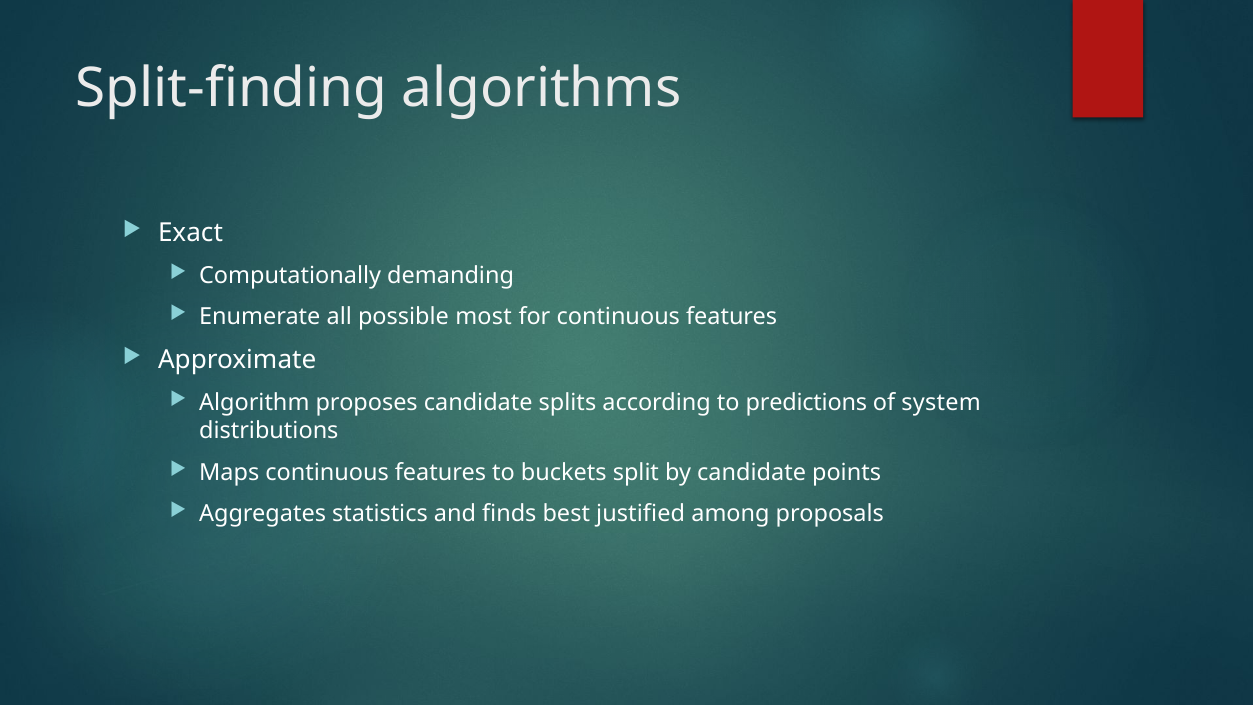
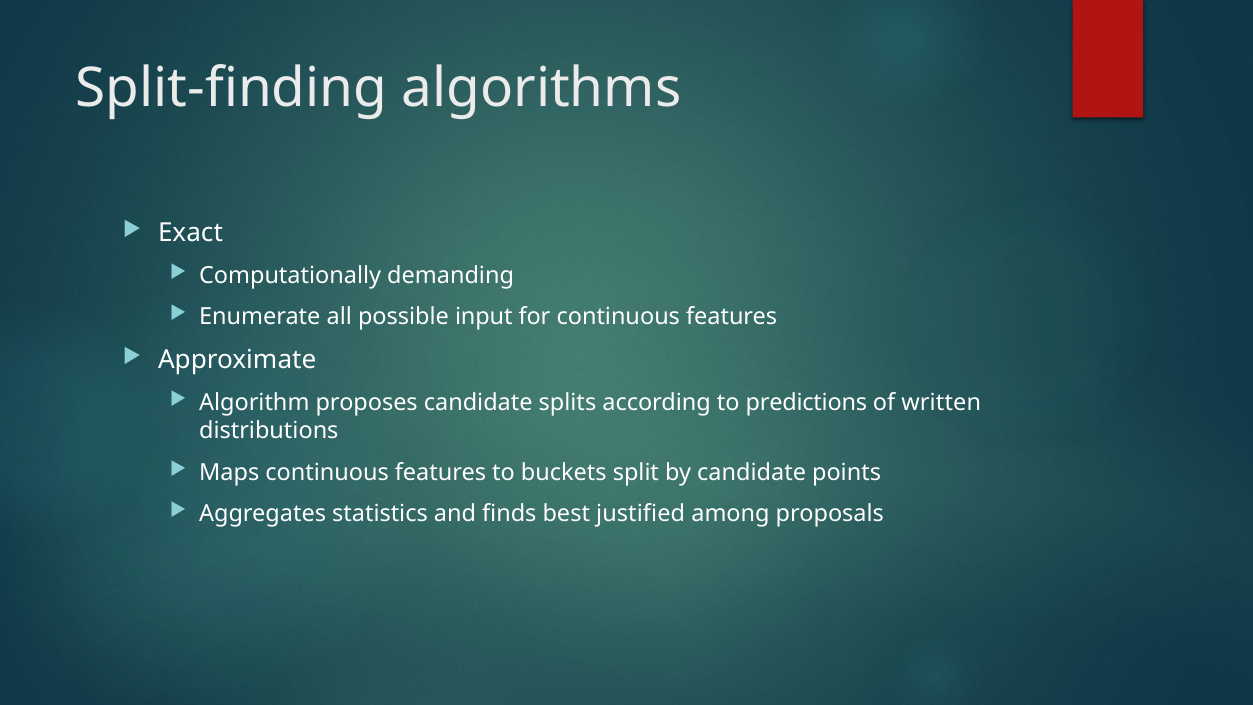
most: most -> input (484, 317)
system: system -> written (941, 403)
